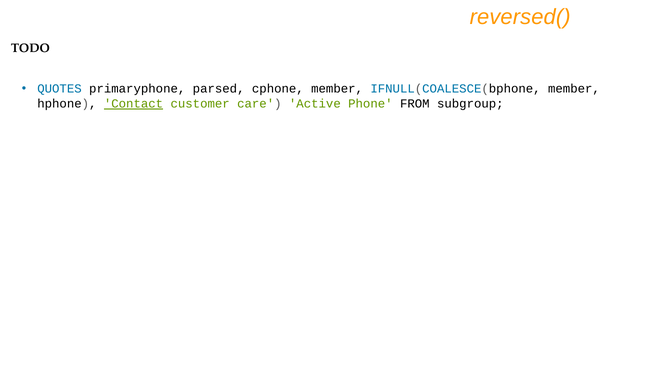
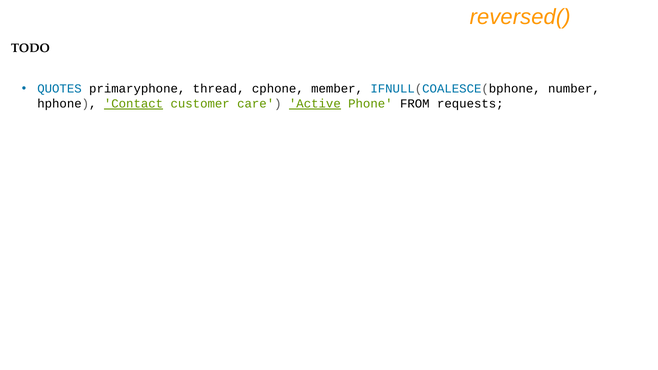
parsed: parsed -> thread (219, 89)
IFNULL(COALESCE(bphone member: member -> number (574, 89)
Active underline: none -> present (315, 104)
subgroup: subgroup -> requests (470, 104)
